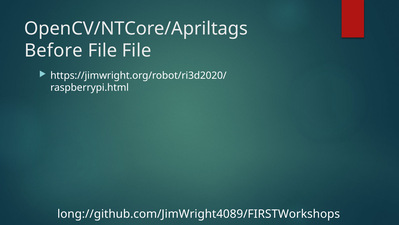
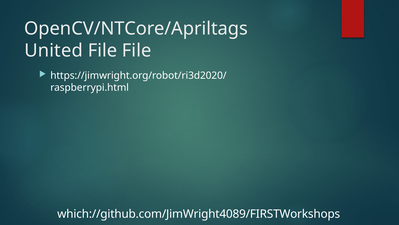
Before: Before -> United (54, 51)
long://github.com/JimWright4089/FIRSTWorkshops: long://github.com/JimWright4089/FIRSTWorkshops -> which://github.com/JimWright4089/FIRSTWorkshops (199, 213)
